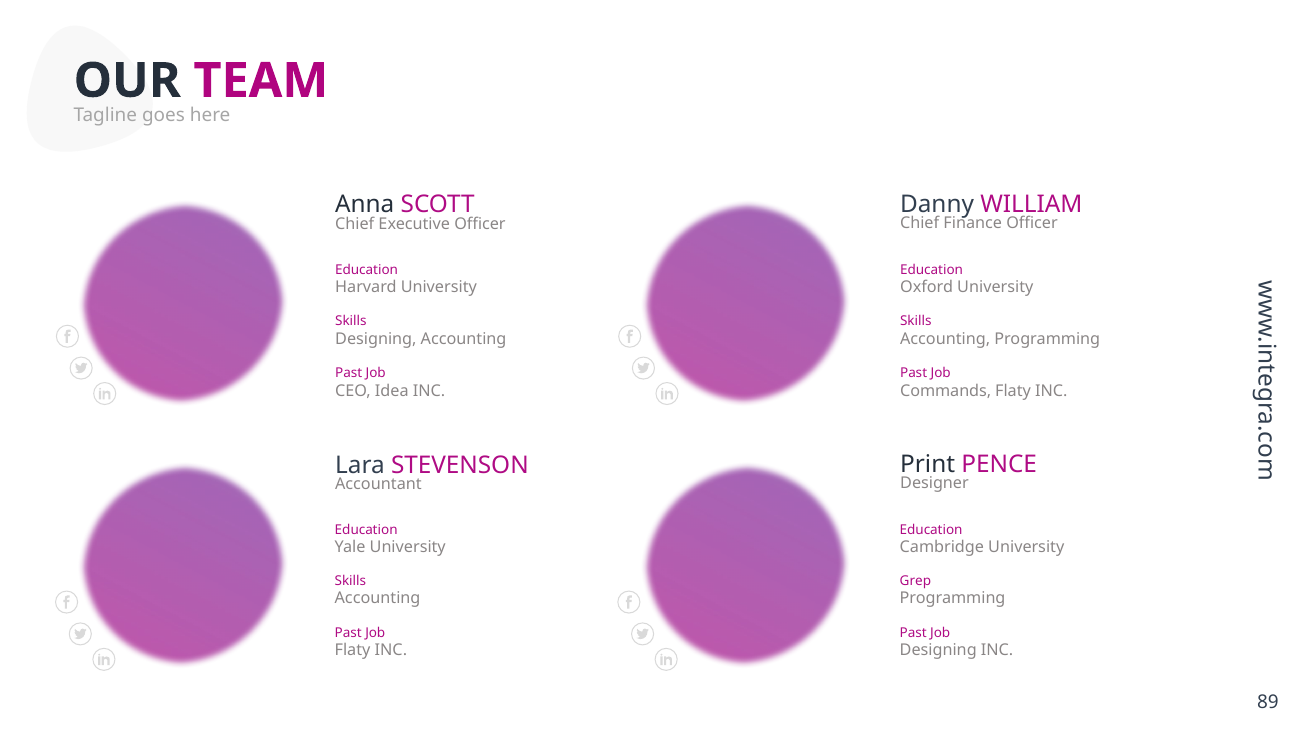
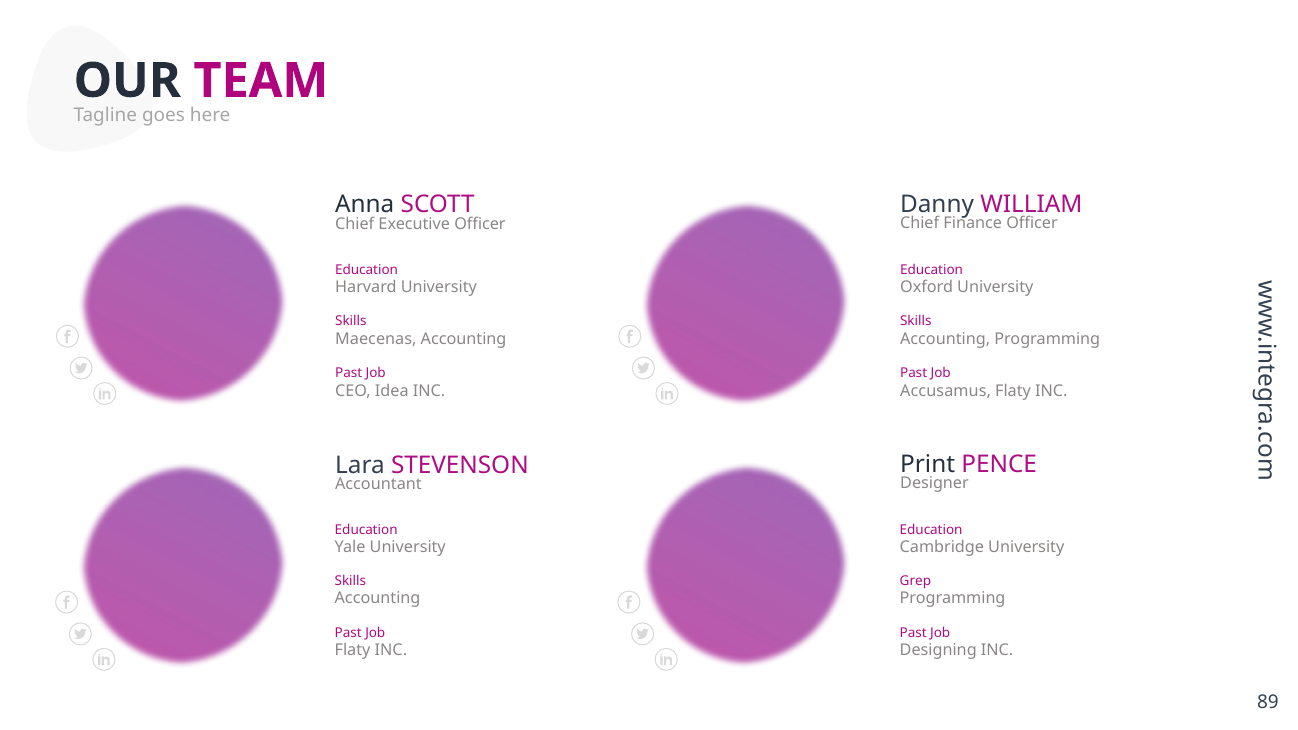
Designing: Designing -> Maecenas (376, 339)
Commands: Commands -> Accusamus (946, 391)
